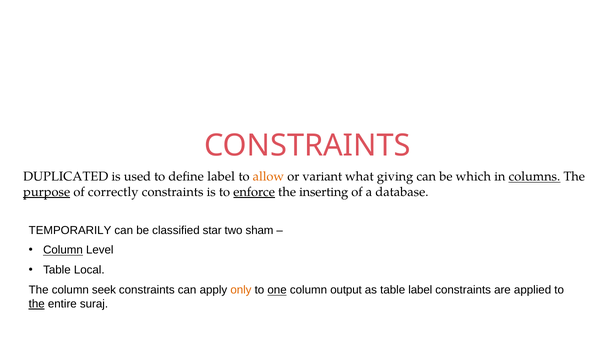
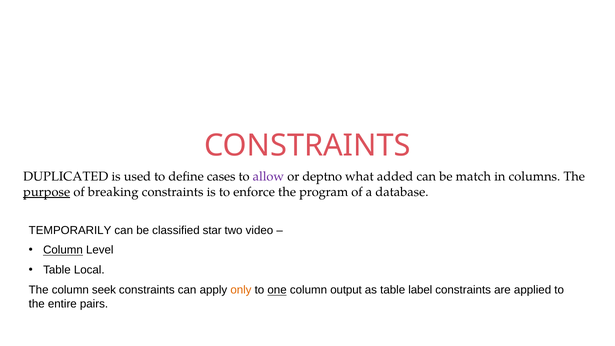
define label: label -> cases (221, 177)
allow colour: orange -> purple (268, 177)
variant: variant -> deptno (322, 177)
giving: giving -> added (395, 177)
which: which -> match (473, 177)
columns underline: present -> none (534, 177)
correctly: correctly -> breaking (113, 192)
enforce underline: present -> none (254, 192)
inserting: inserting -> program (324, 192)
sham: sham -> video (259, 230)
the underline: present -> none (37, 304)
suraj: suraj -> pairs (94, 304)
